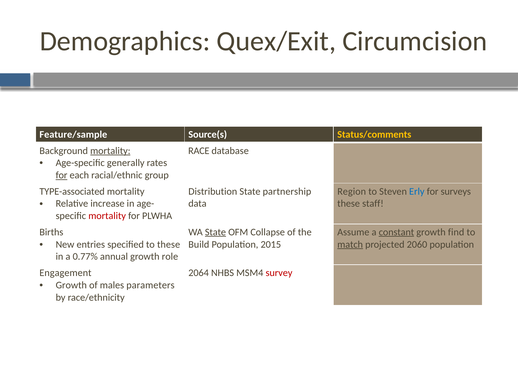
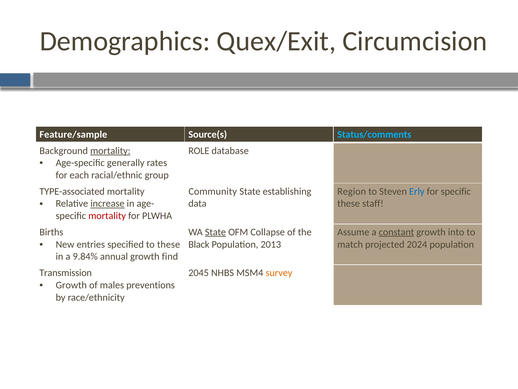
Status/comments colour: yellow -> light blue (374, 134)
RACE: RACE -> ROLE (199, 150)
for underline: present -> none (62, 175)
Distribution: Distribution -> Community (213, 191)
partnership: partnership -> establishing (287, 191)
for surveys: surveys -> specific (456, 191)
increase underline: none -> present (107, 203)
find: find -> into (456, 232)
Build: Build -> Black (199, 244)
2015: 2015 -> 2013 (271, 244)
match underline: present -> none (350, 244)
2060: 2060 -> 2024 (417, 244)
0.77%: 0.77% -> 9.84% (85, 256)
role: role -> find (170, 256)
Engagement: Engagement -> Transmission (66, 272)
2064: 2064 -> 2045 (199, 272)
survey colour: red -> orange (279, 272)
parameters: parameters -> preventions (151, 285)
